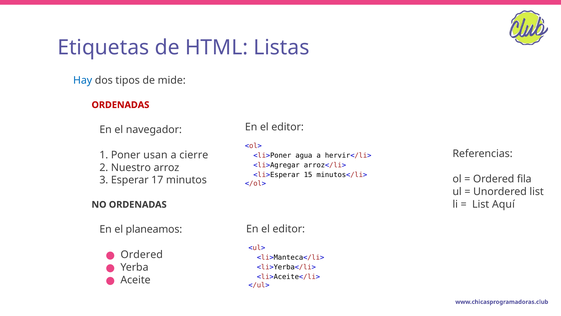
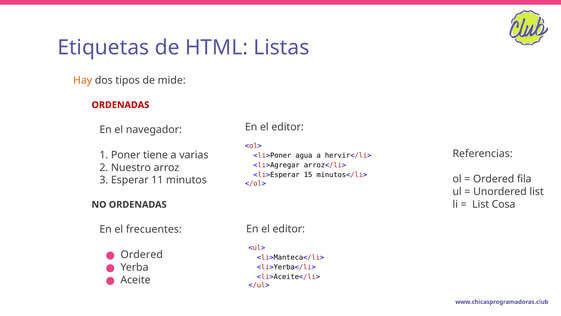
Hay colour: blue -> orange (83, 80)
usan: usan -> tiene (156, 155)
cierre: cierre -> varias (194, 155)
17: 17 -> 11 (157, 180)
Aquí: Aquí -> Cosa (504, 204)
planeamos: planeamos -> frecuentes (154, 229)
